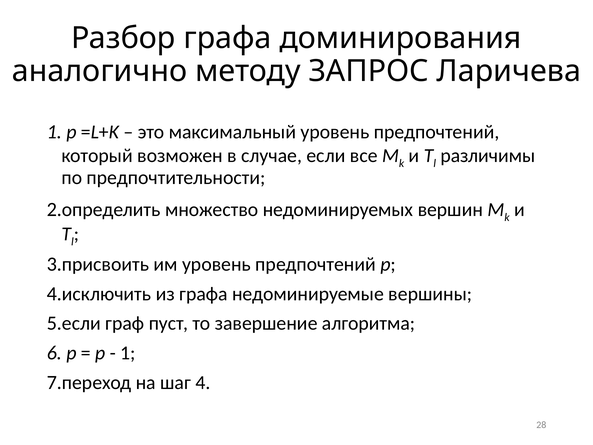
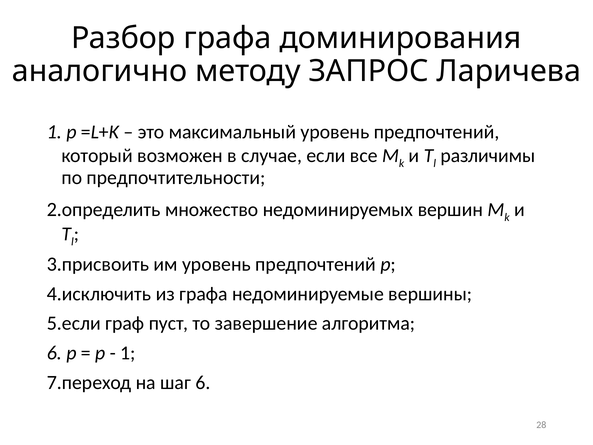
шаг 4: 4 -> 6 (203, 382)
